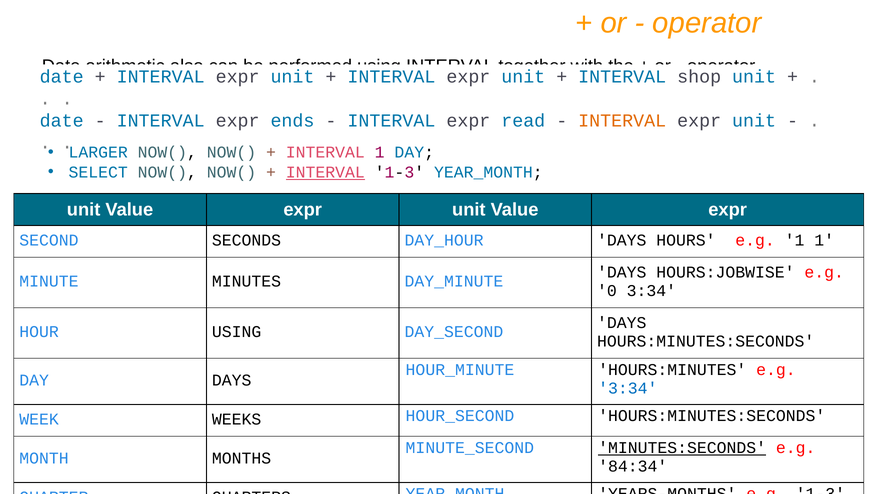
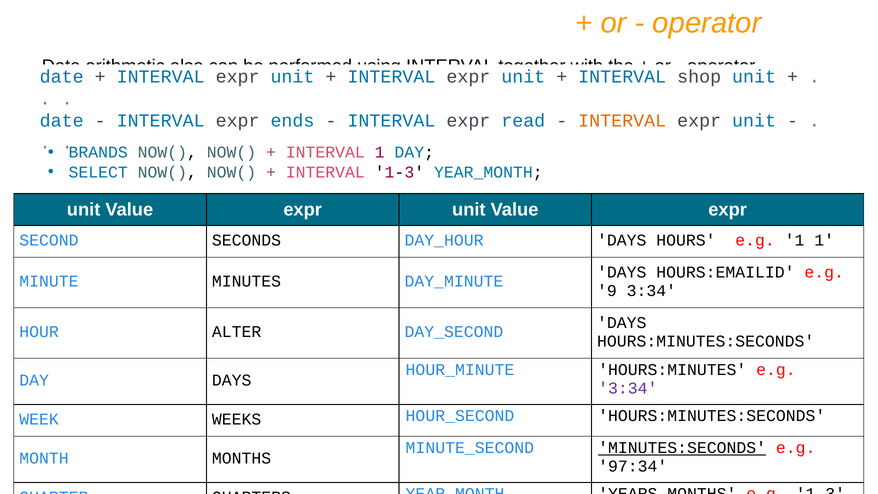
LARGER: LARGER -> BRANDS (98, 152)
INTERVAL underline: present -> none (325, 172)
HOURS:JOBWISE: HOURS:JOBWISE -> HOURS:EMAILID (725, 272)
0: 0 -> 9 (607, 291)
HOUR USING: USING -> ALTER (237, 332)
3:34 colour: blue -> purple (628, 388)
84:34: 84:34 -> 97:34 (633, 466)
